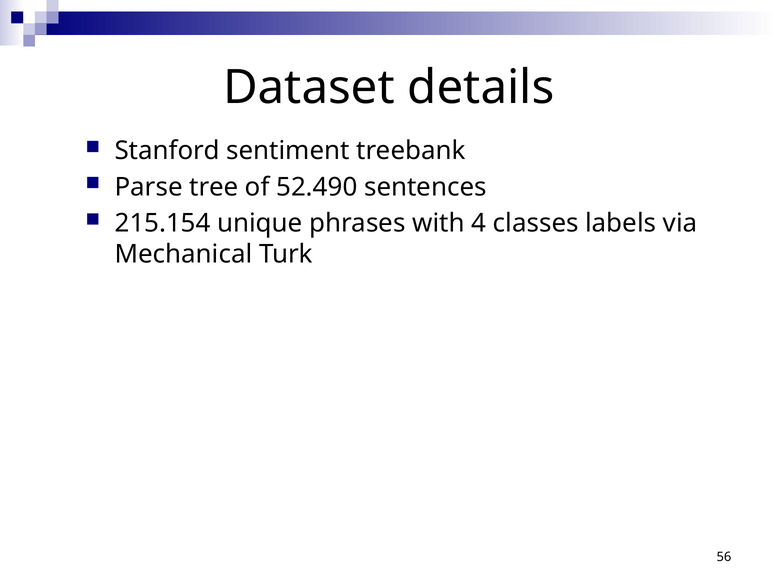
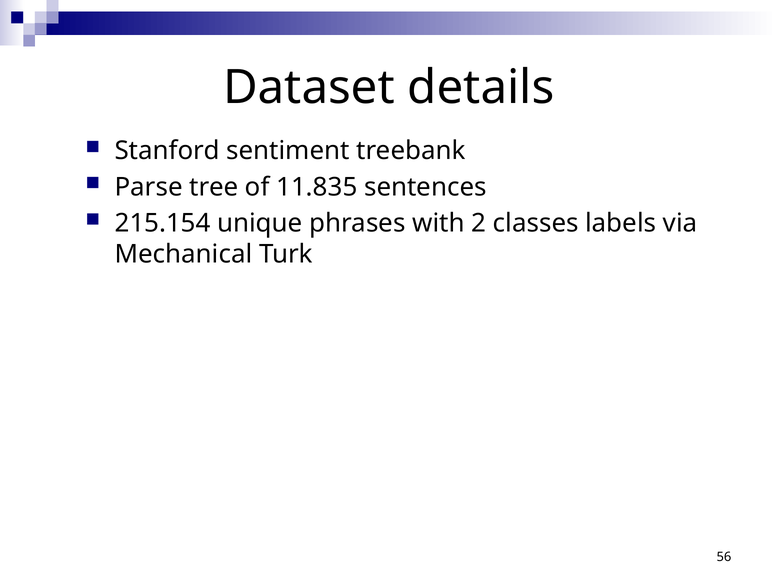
52.490: 52.490 -> 11.835 (317, 187)
4: 4 -> 2 (479, 224)
